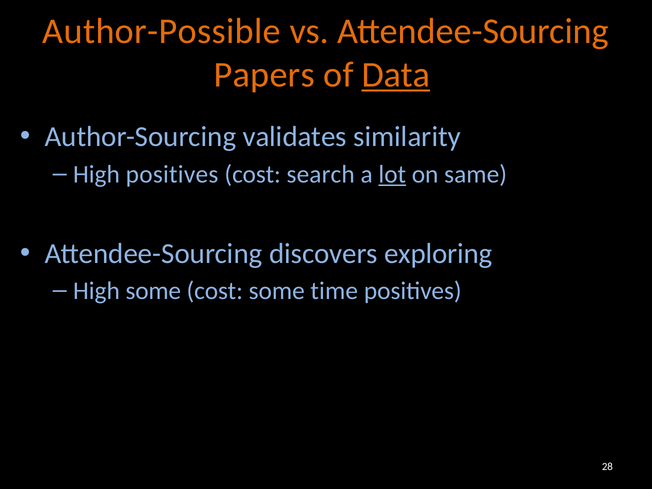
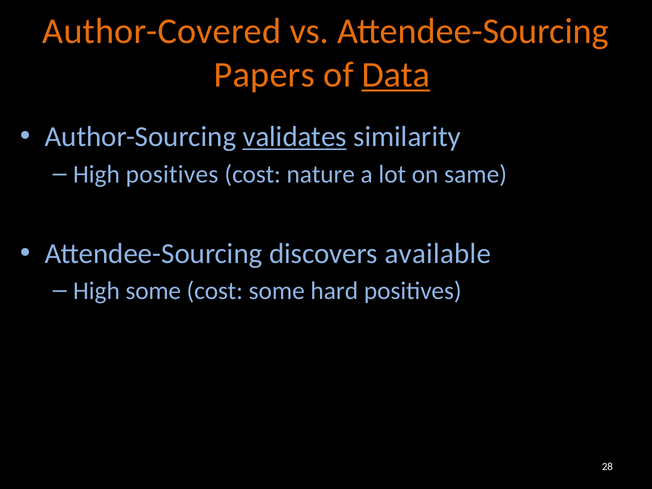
Author-Possible: Author-Possible -> Author-Covered (162, 31)
validates underline: none -> present (295, 137)
search: search -> nature (321, 174)
lot underline: present -> none (392, 174)
exploring: exploring -> available (438, 253)
time: time -> hard (334, 291)
